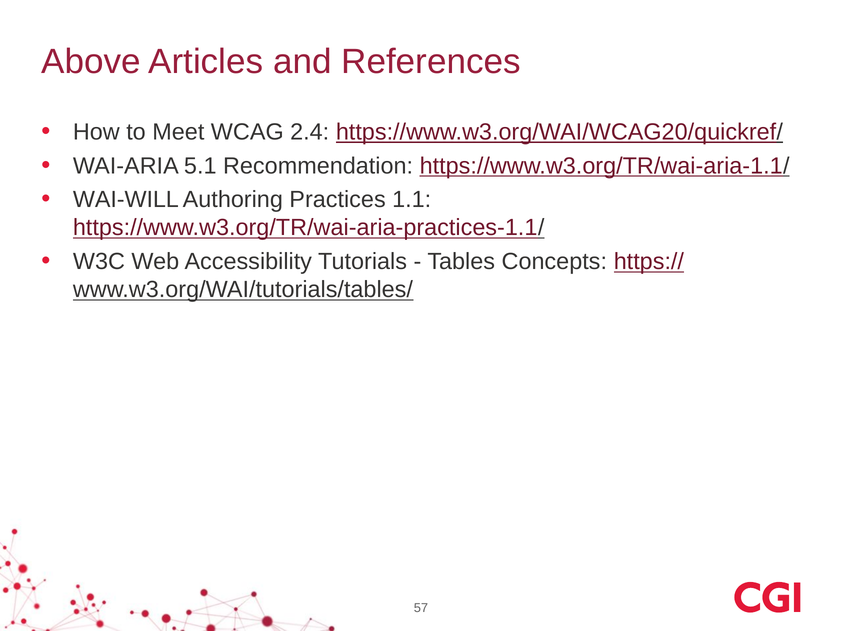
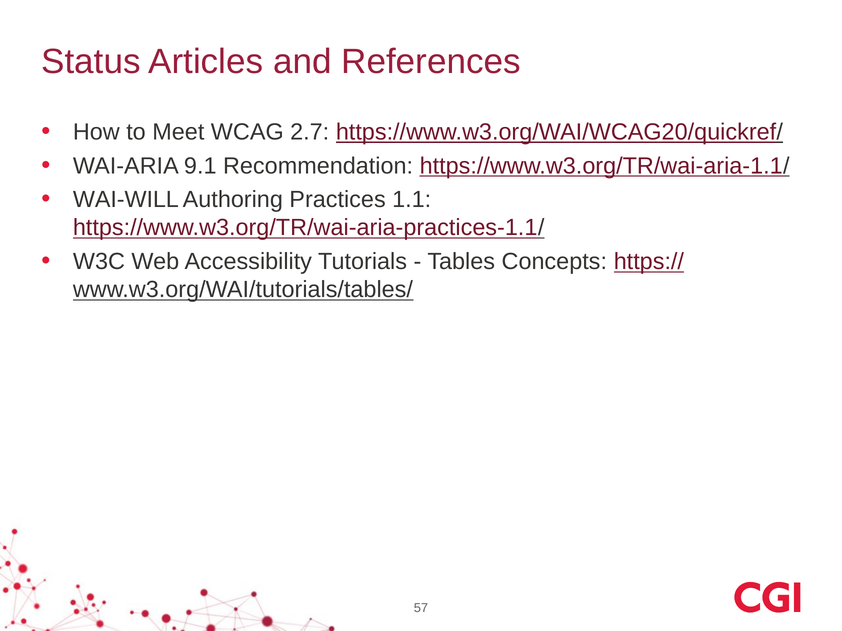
Above: Above -> Status (91, 62)
2.4: 2.4 -> 2.7 (310, 132)
5.1: 5.1 -> 9.1 (200, 166)
